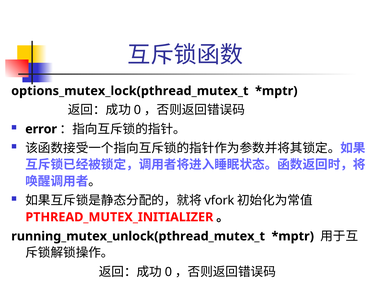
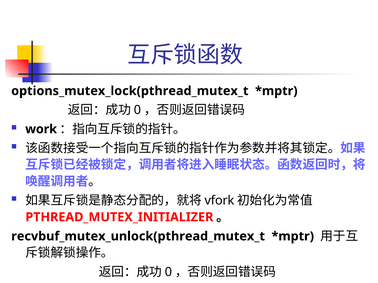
error: error -> work (41, 129)
running_mutex_unlock(pthread_mutex_t: running_mutex_unlock(pthread_mutex_t -> recvbuf_mutex_unlock(pthread_mutex_t (138, 237)
